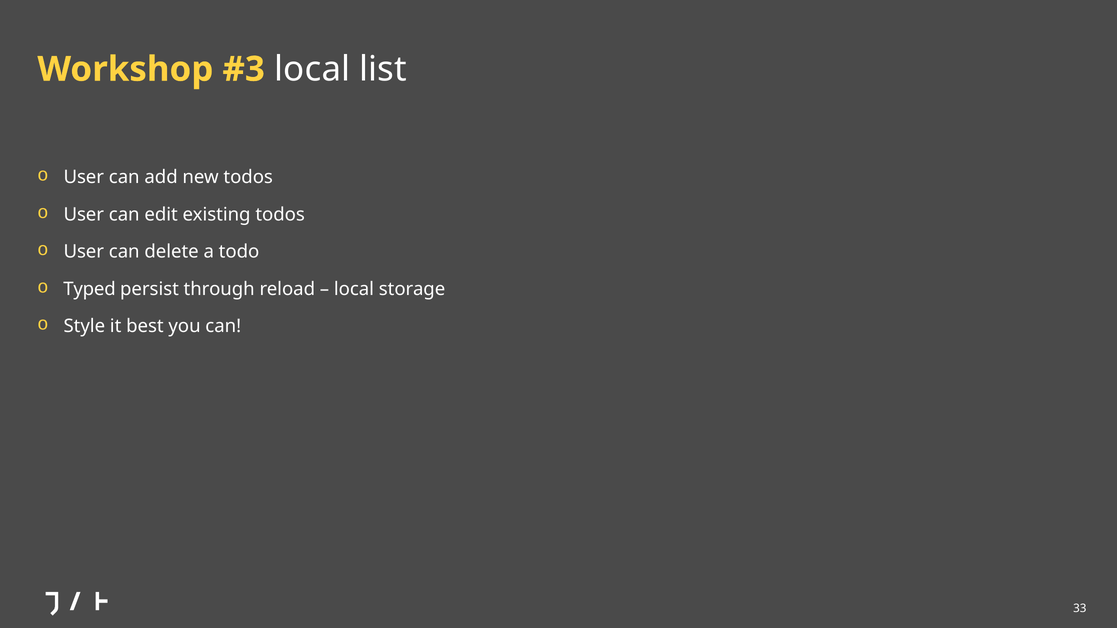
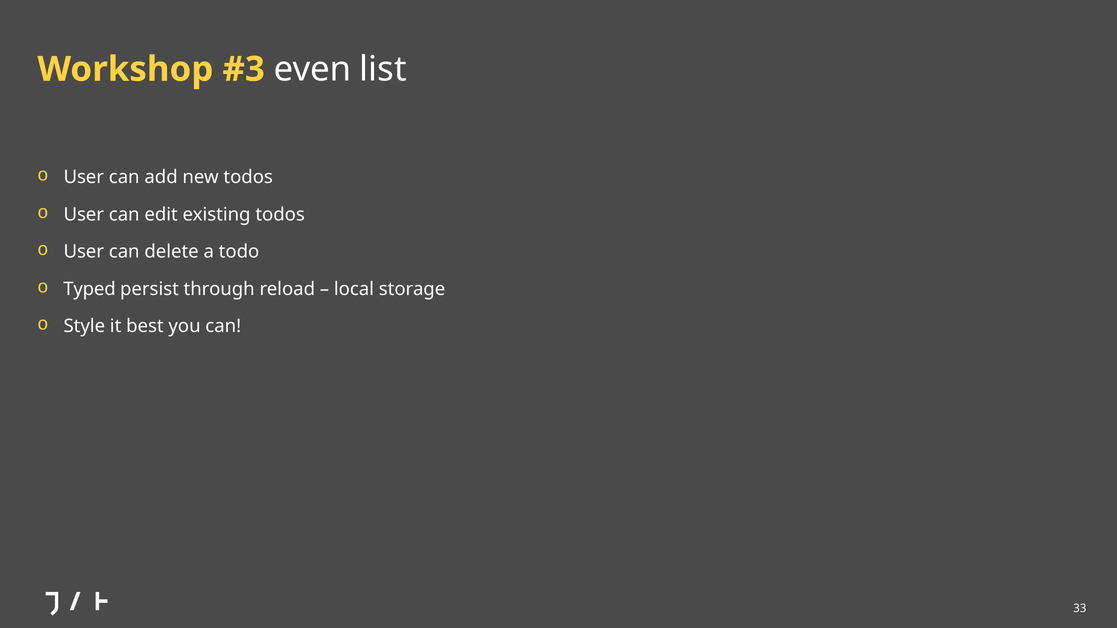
local: local -> even (312, 69)
